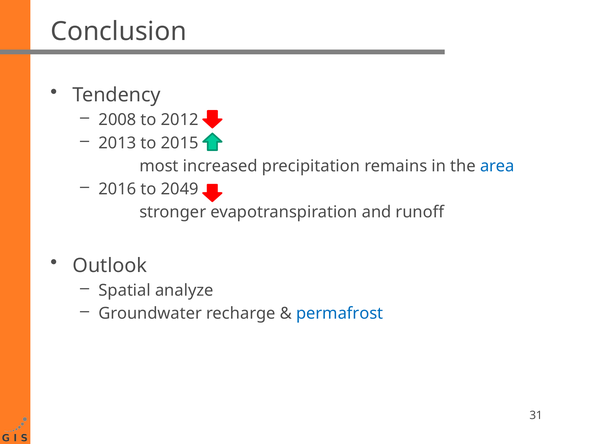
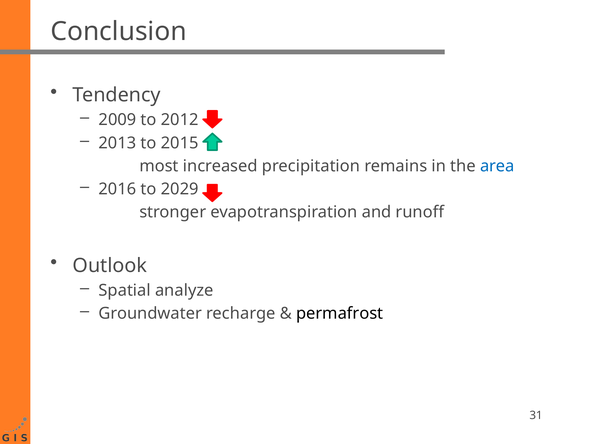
2008: 2008 -> 2009 (117, 120)
2049: 2049 -> 2029 (180, 189)
permafrost colour: blue -> black (340, 314)
